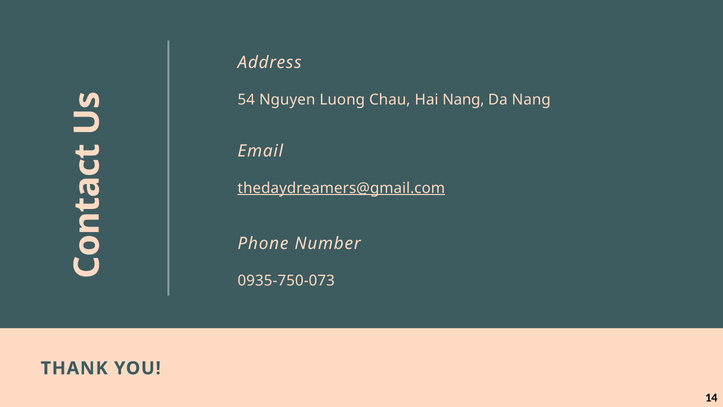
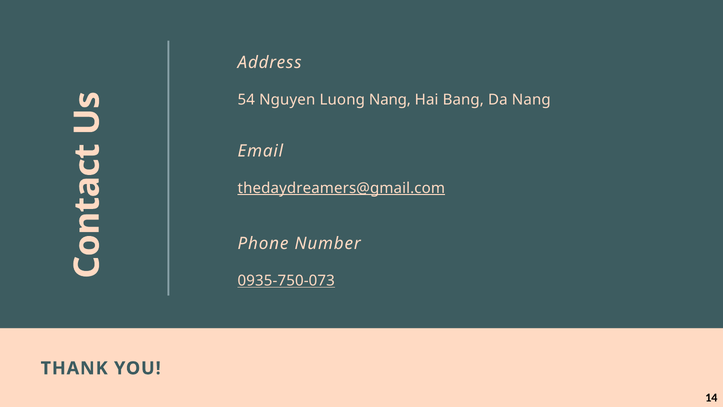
Luong Chau: Chau -> Nang (390, 100)
Hai Nang: Nang -> Bang (463, 100)
0935-750-073 underline: none -> present (286, 281)
